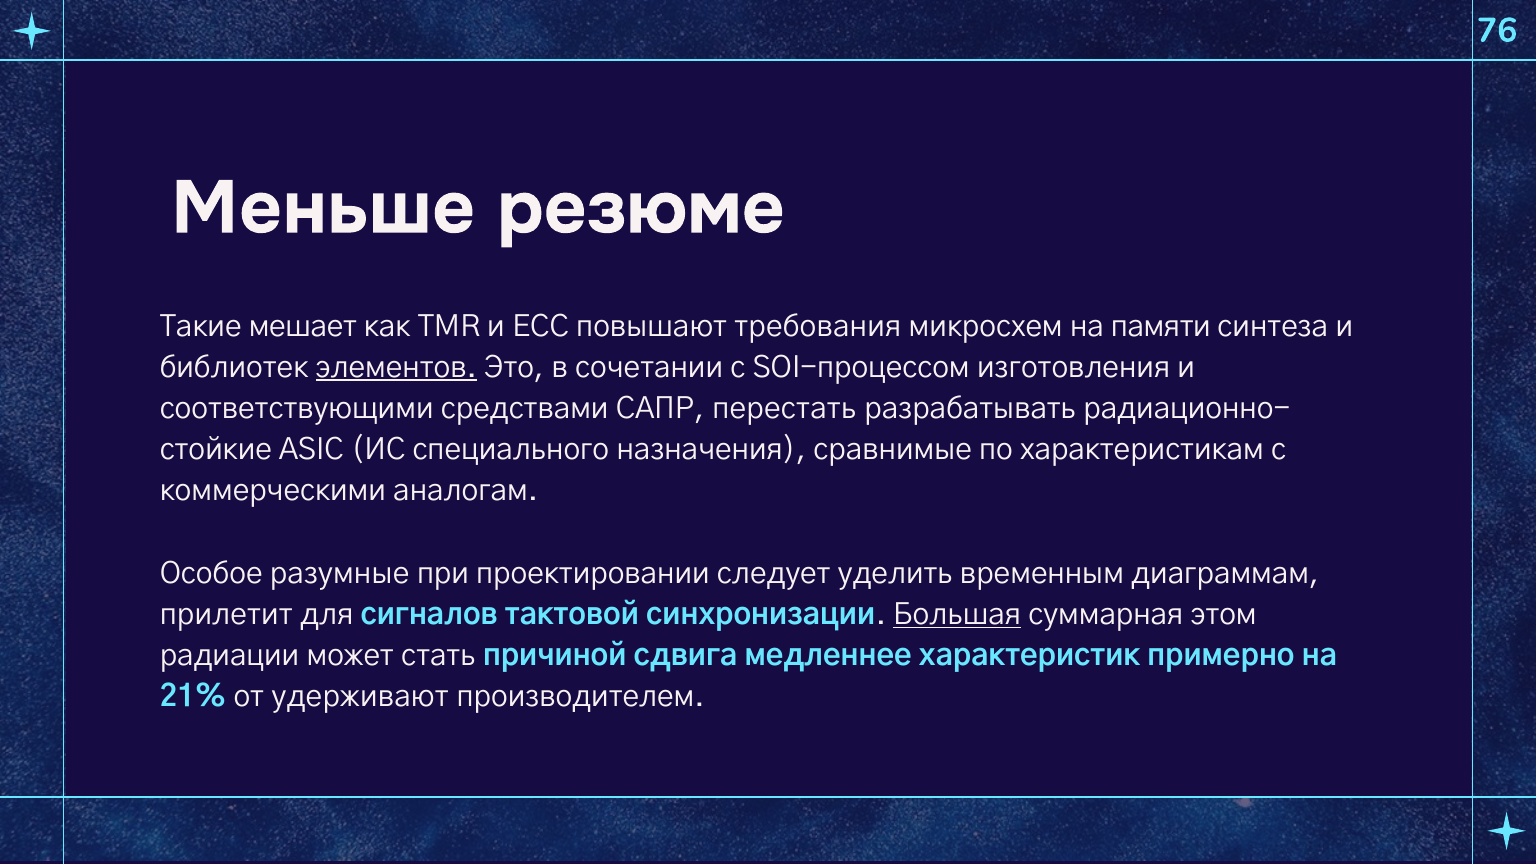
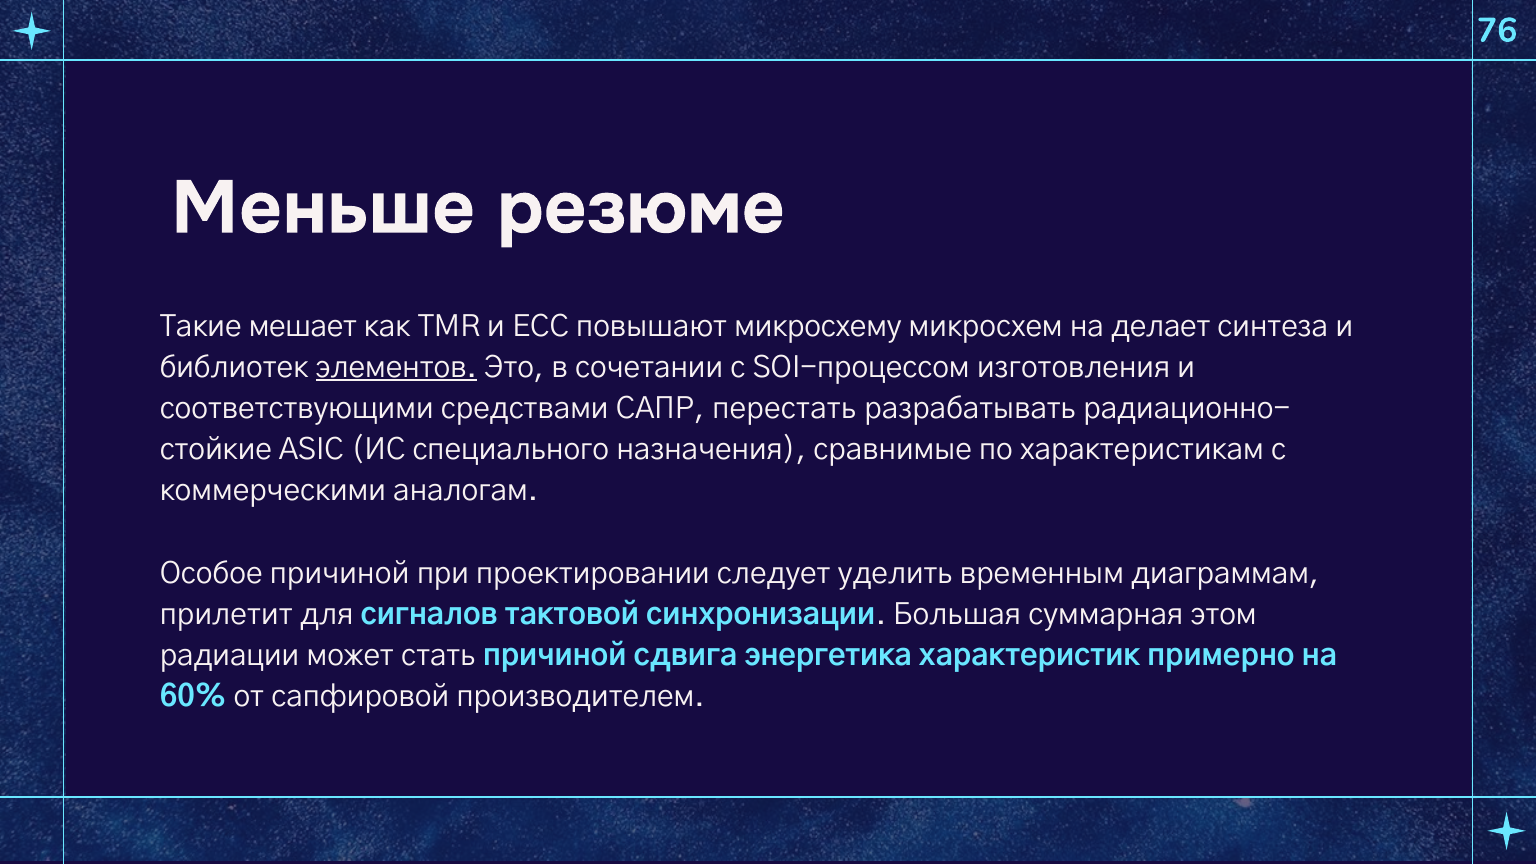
требования: требования -> микросхему (818, 326)
памяти: памяти -> делает (1161, 326)
Особое разумные: разумные -> причиной (340, 573)
Большая underline: present -> none (957, 615)
медленнее: медленнее -> энергетика (828, 656)
21%: 21% -> 60% (193, 697)
удерживают: удерживают -> сапфировой (360, 697)
